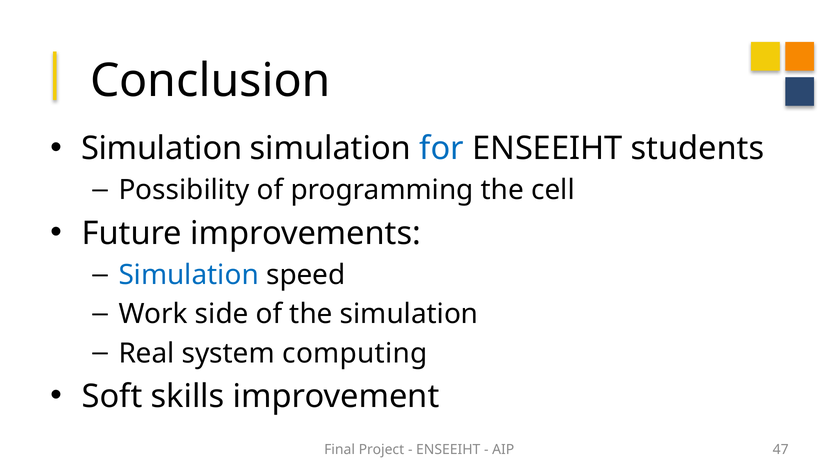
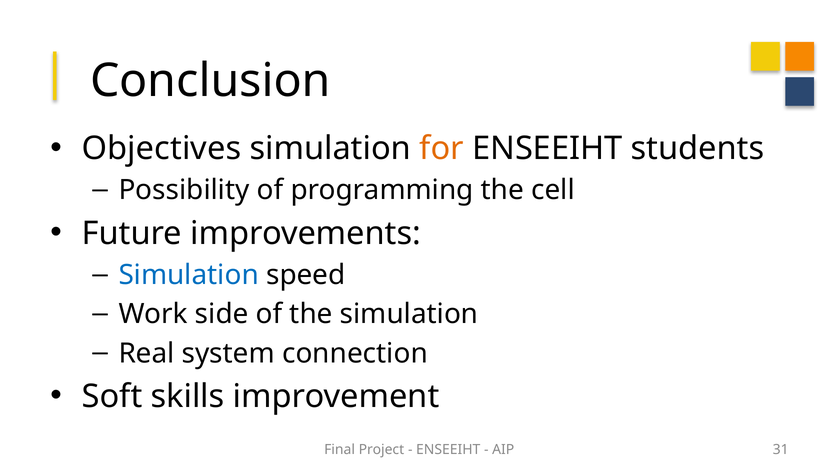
Simulation: Simulation -> Objectives (162, 149)
for colour: blue -> orange (442, 149)
computing: computing -> connection (355, 353)
47: 47 -> 31 (781, 450)
